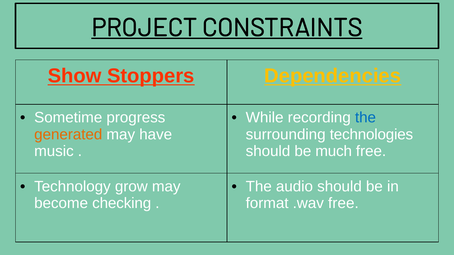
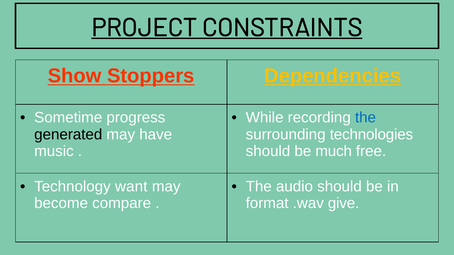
generated colour: orange -> black (68, 135)
grow: grow -> want (131, 187)
checking: checking -> compare (122, 204)
.wav free: free -> give (344, 204)
